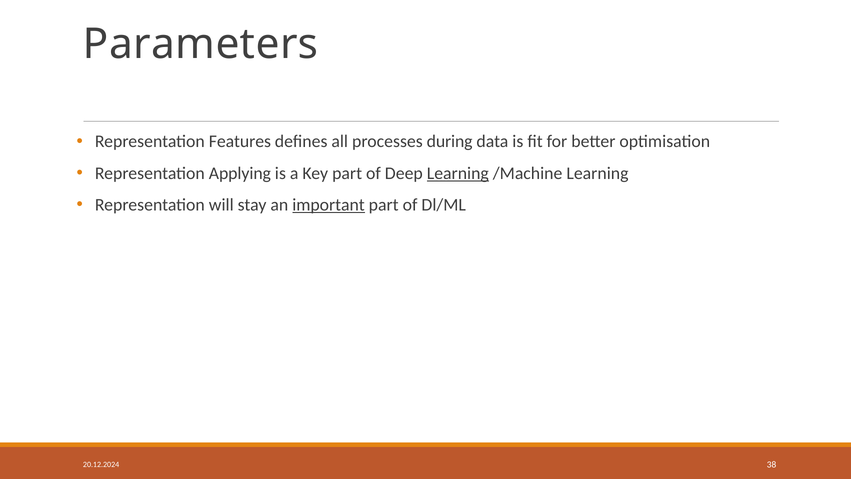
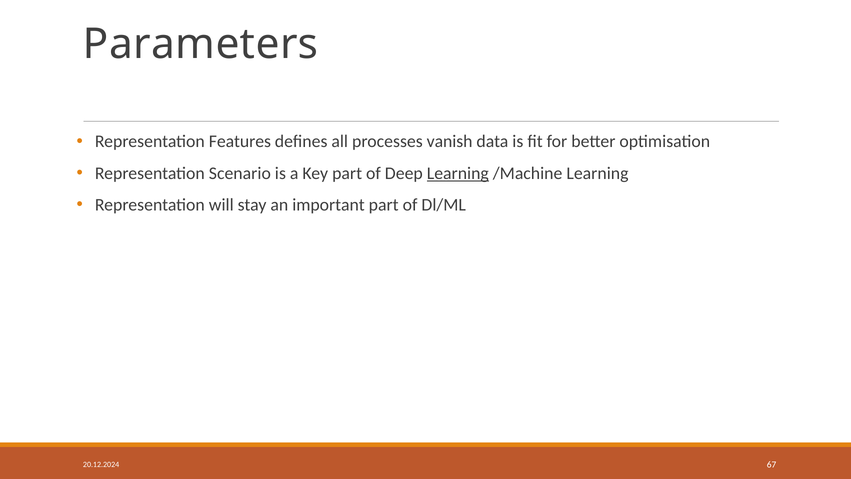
during: during -> vanish (450, 141)
Applying: Applying -> Scenario (240, 173)
important underline: present -> none (329, 205)
38: 38 -> 67 (772, 464)
